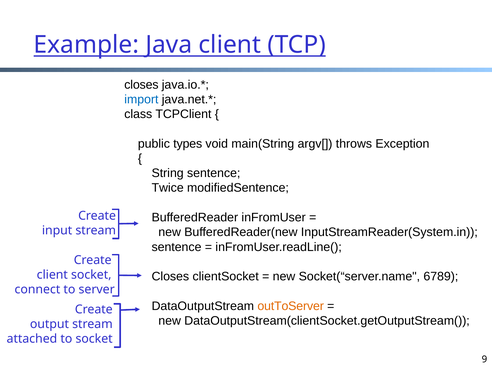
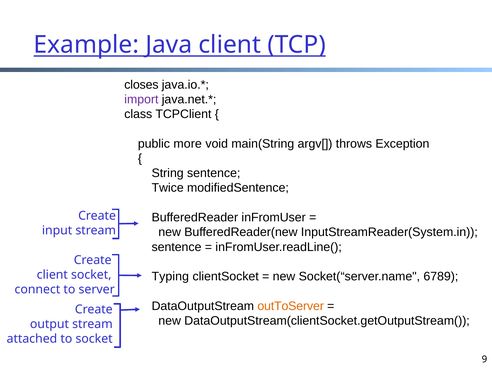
import colour: blue -> purple (141, 99)
types: types -> more (188, 144)
Closes: Closes -> Typing (170, 276)
